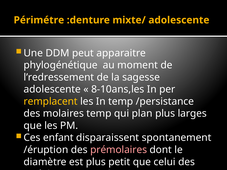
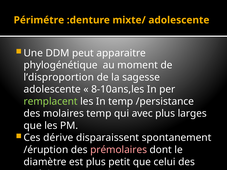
l’redressement: l’redressement -> l’disproportion (59, 77)
remplacent colour: yellow -> light green (51, 102)
plan: plan -> avec (142, 114)
enfant: enfant -> dérive (58, 138)
